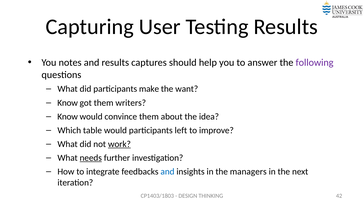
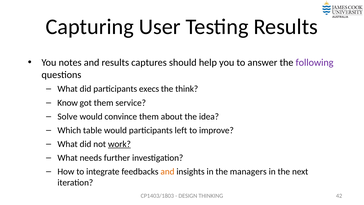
make: make -> execs (149, 89)
want: want -> think (187, 89)
writers: writers -> service (131, 103)
Know: Know -> Solve (67, 116)
needs underline: present -> none (91, 158)
and colour: blue -> orange (168, 171)
